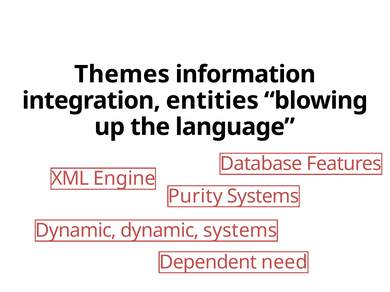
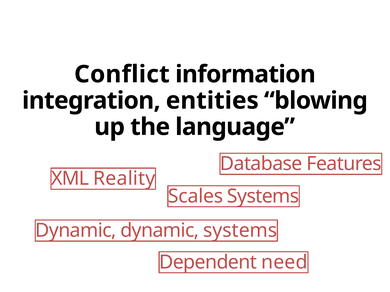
Themes: Themes -> Conflict (122, 74)
Engine: Engine -> Reality (124, 179)
Purity: Purity -> Scales (196, 196)
